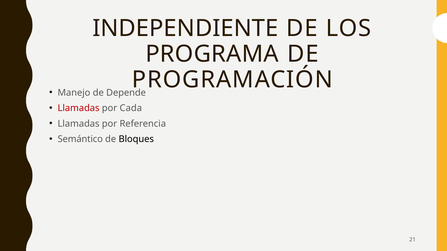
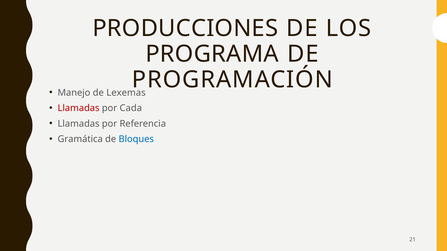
INDEPENDIENTE: INDEPENDIENTE -> PRODUCCIONES (185, 28)
Depende: Depende -> Lexemas (126, 93)
Semántico: Semántico -> Gramática (80, 139)
Bloques colour: black -> blue (136, 139)
